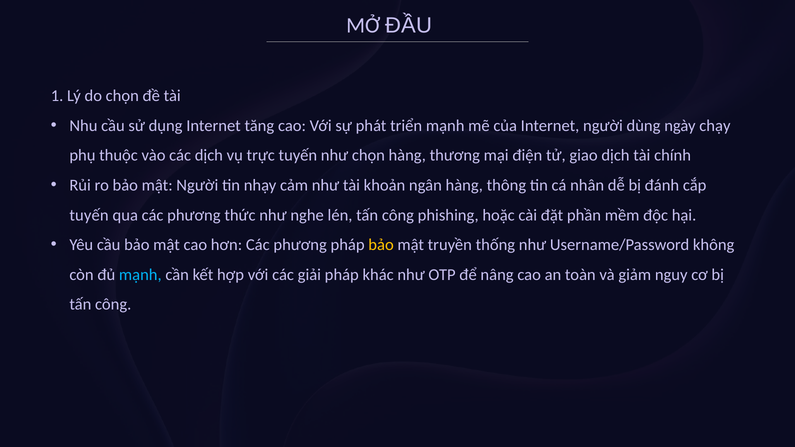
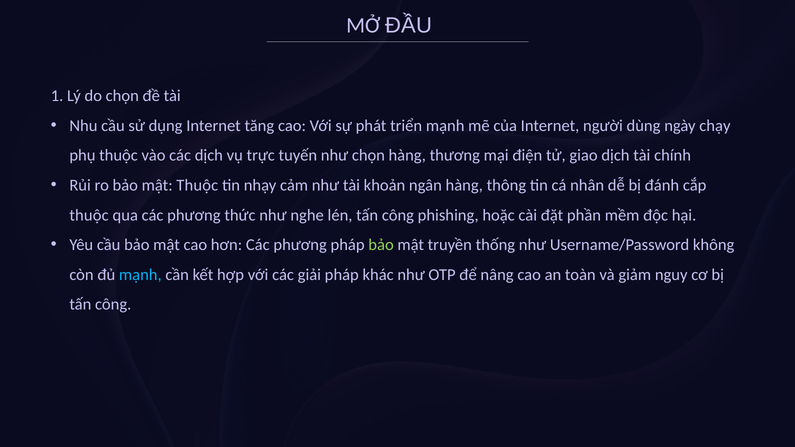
mật Người: Người -> Thuộc (197, 185)
tuyến: tuyến -> thuộc (89, 215)
bảo colour: yellow -> light green (381, 245)
